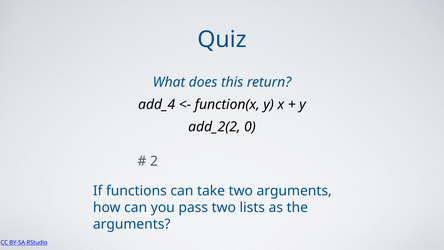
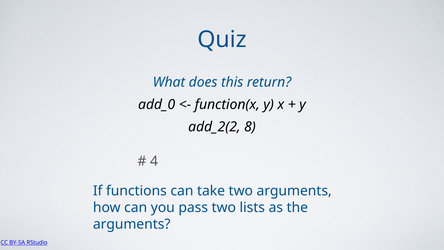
add_4: add_4 -> add_0 (157, 105)
0: 0 -> 8 (250, 127)
2: 2 -> 4 (154, 161)
